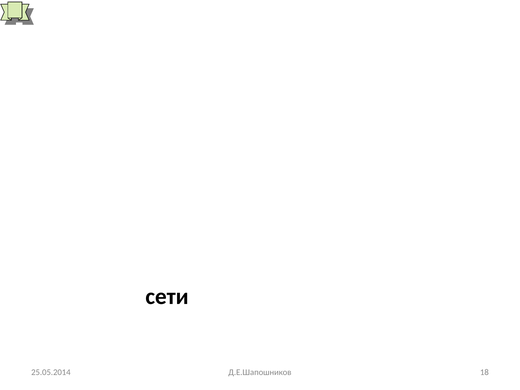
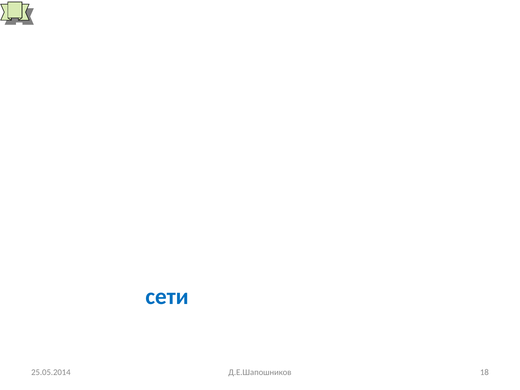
сети colour: black -> blue (167, 296)
